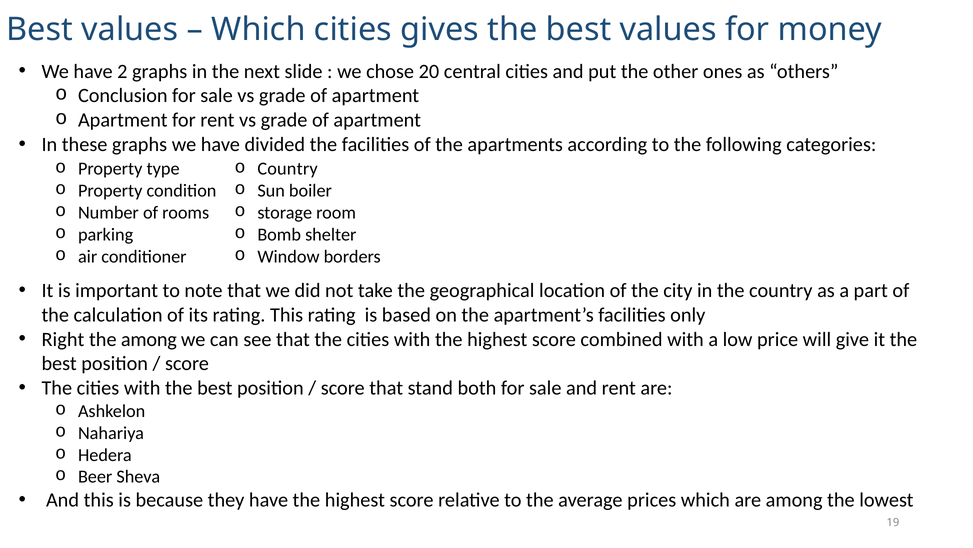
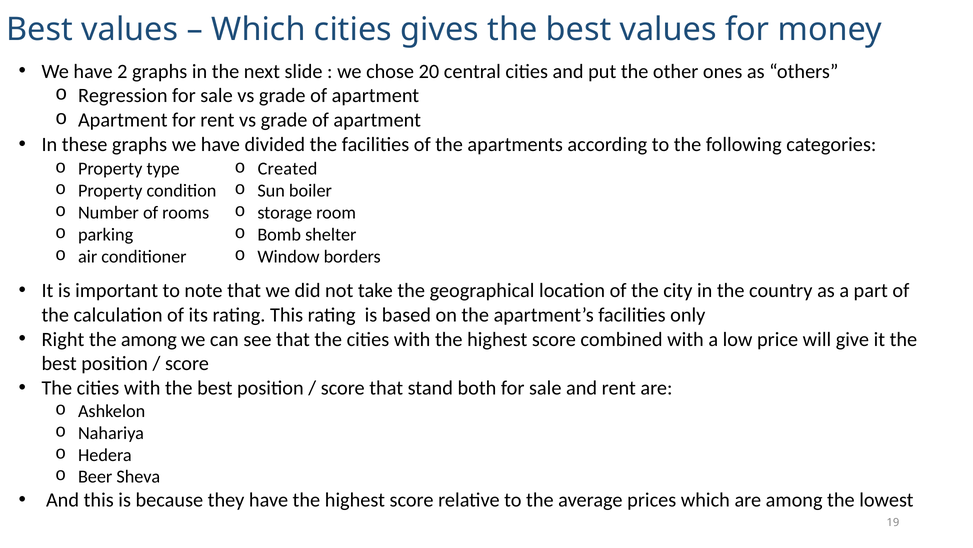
Conclusion: Conclusion -> Regression (123, 96)
Country: Country -> Created (288, 169)
